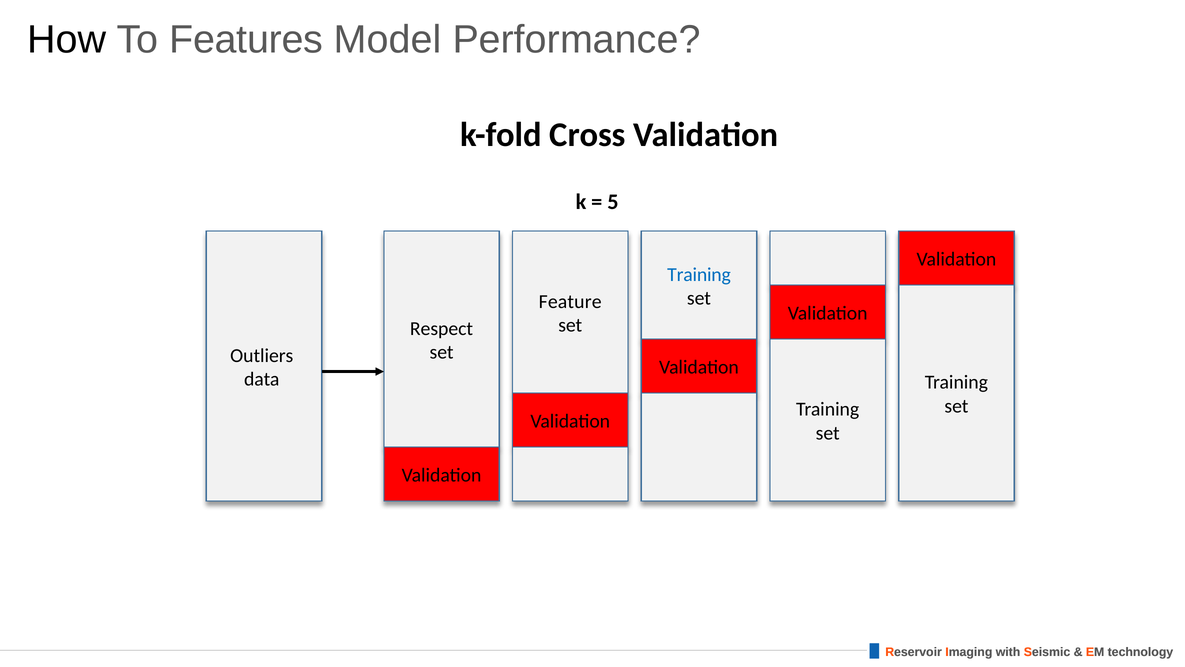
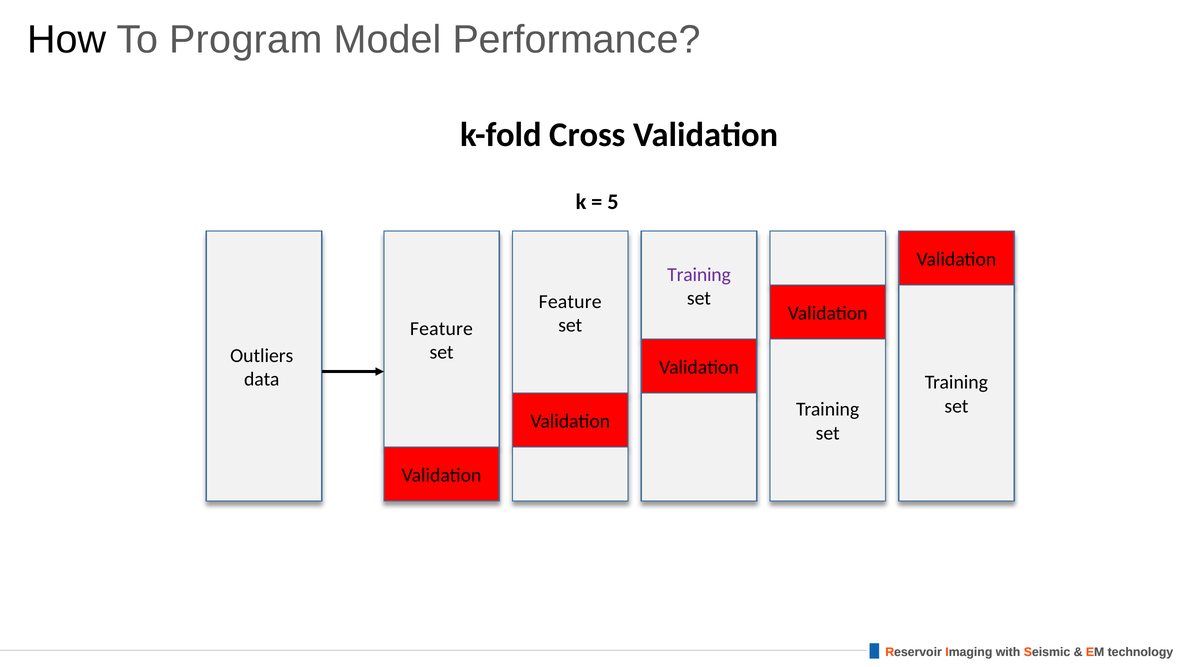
Features: Features -> Program (246, 40)
Training colour: blue -> purple (699, 274)
Respect: Respect -> Feature (441, 328)
